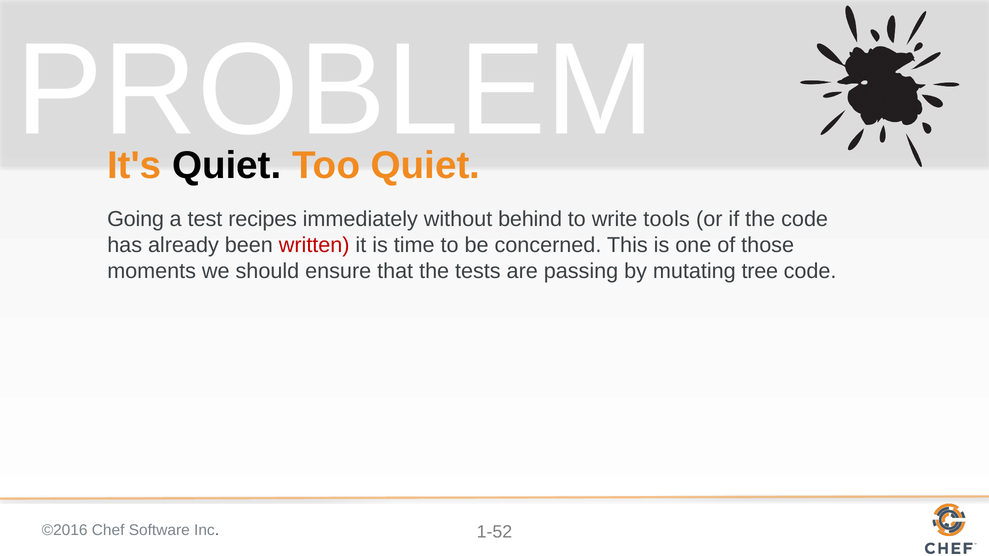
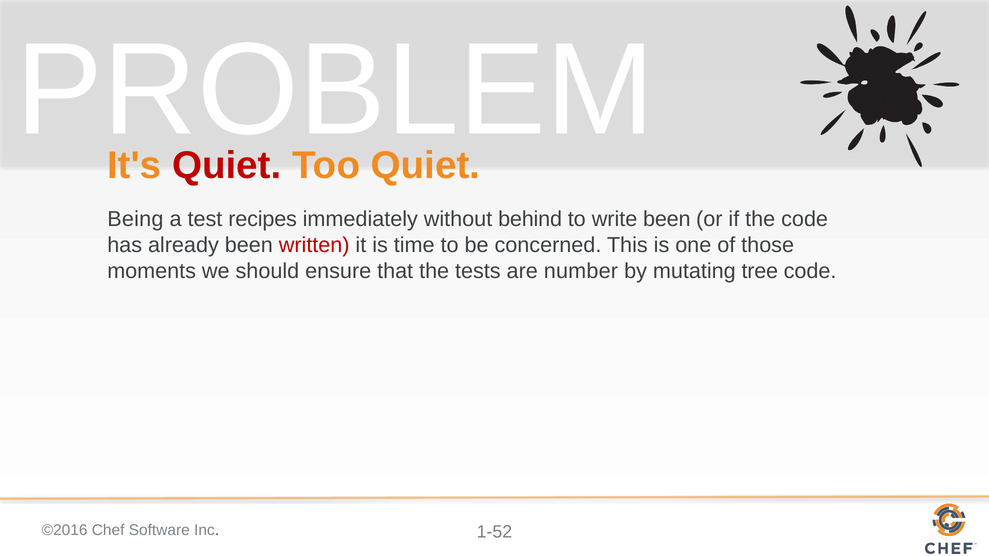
Quiet colour: black -> red (227, 166)
Going: Going -> Being (135, 219)
write tools: tools -> been (667, 219)
passing: passing -> number (581, 271)
